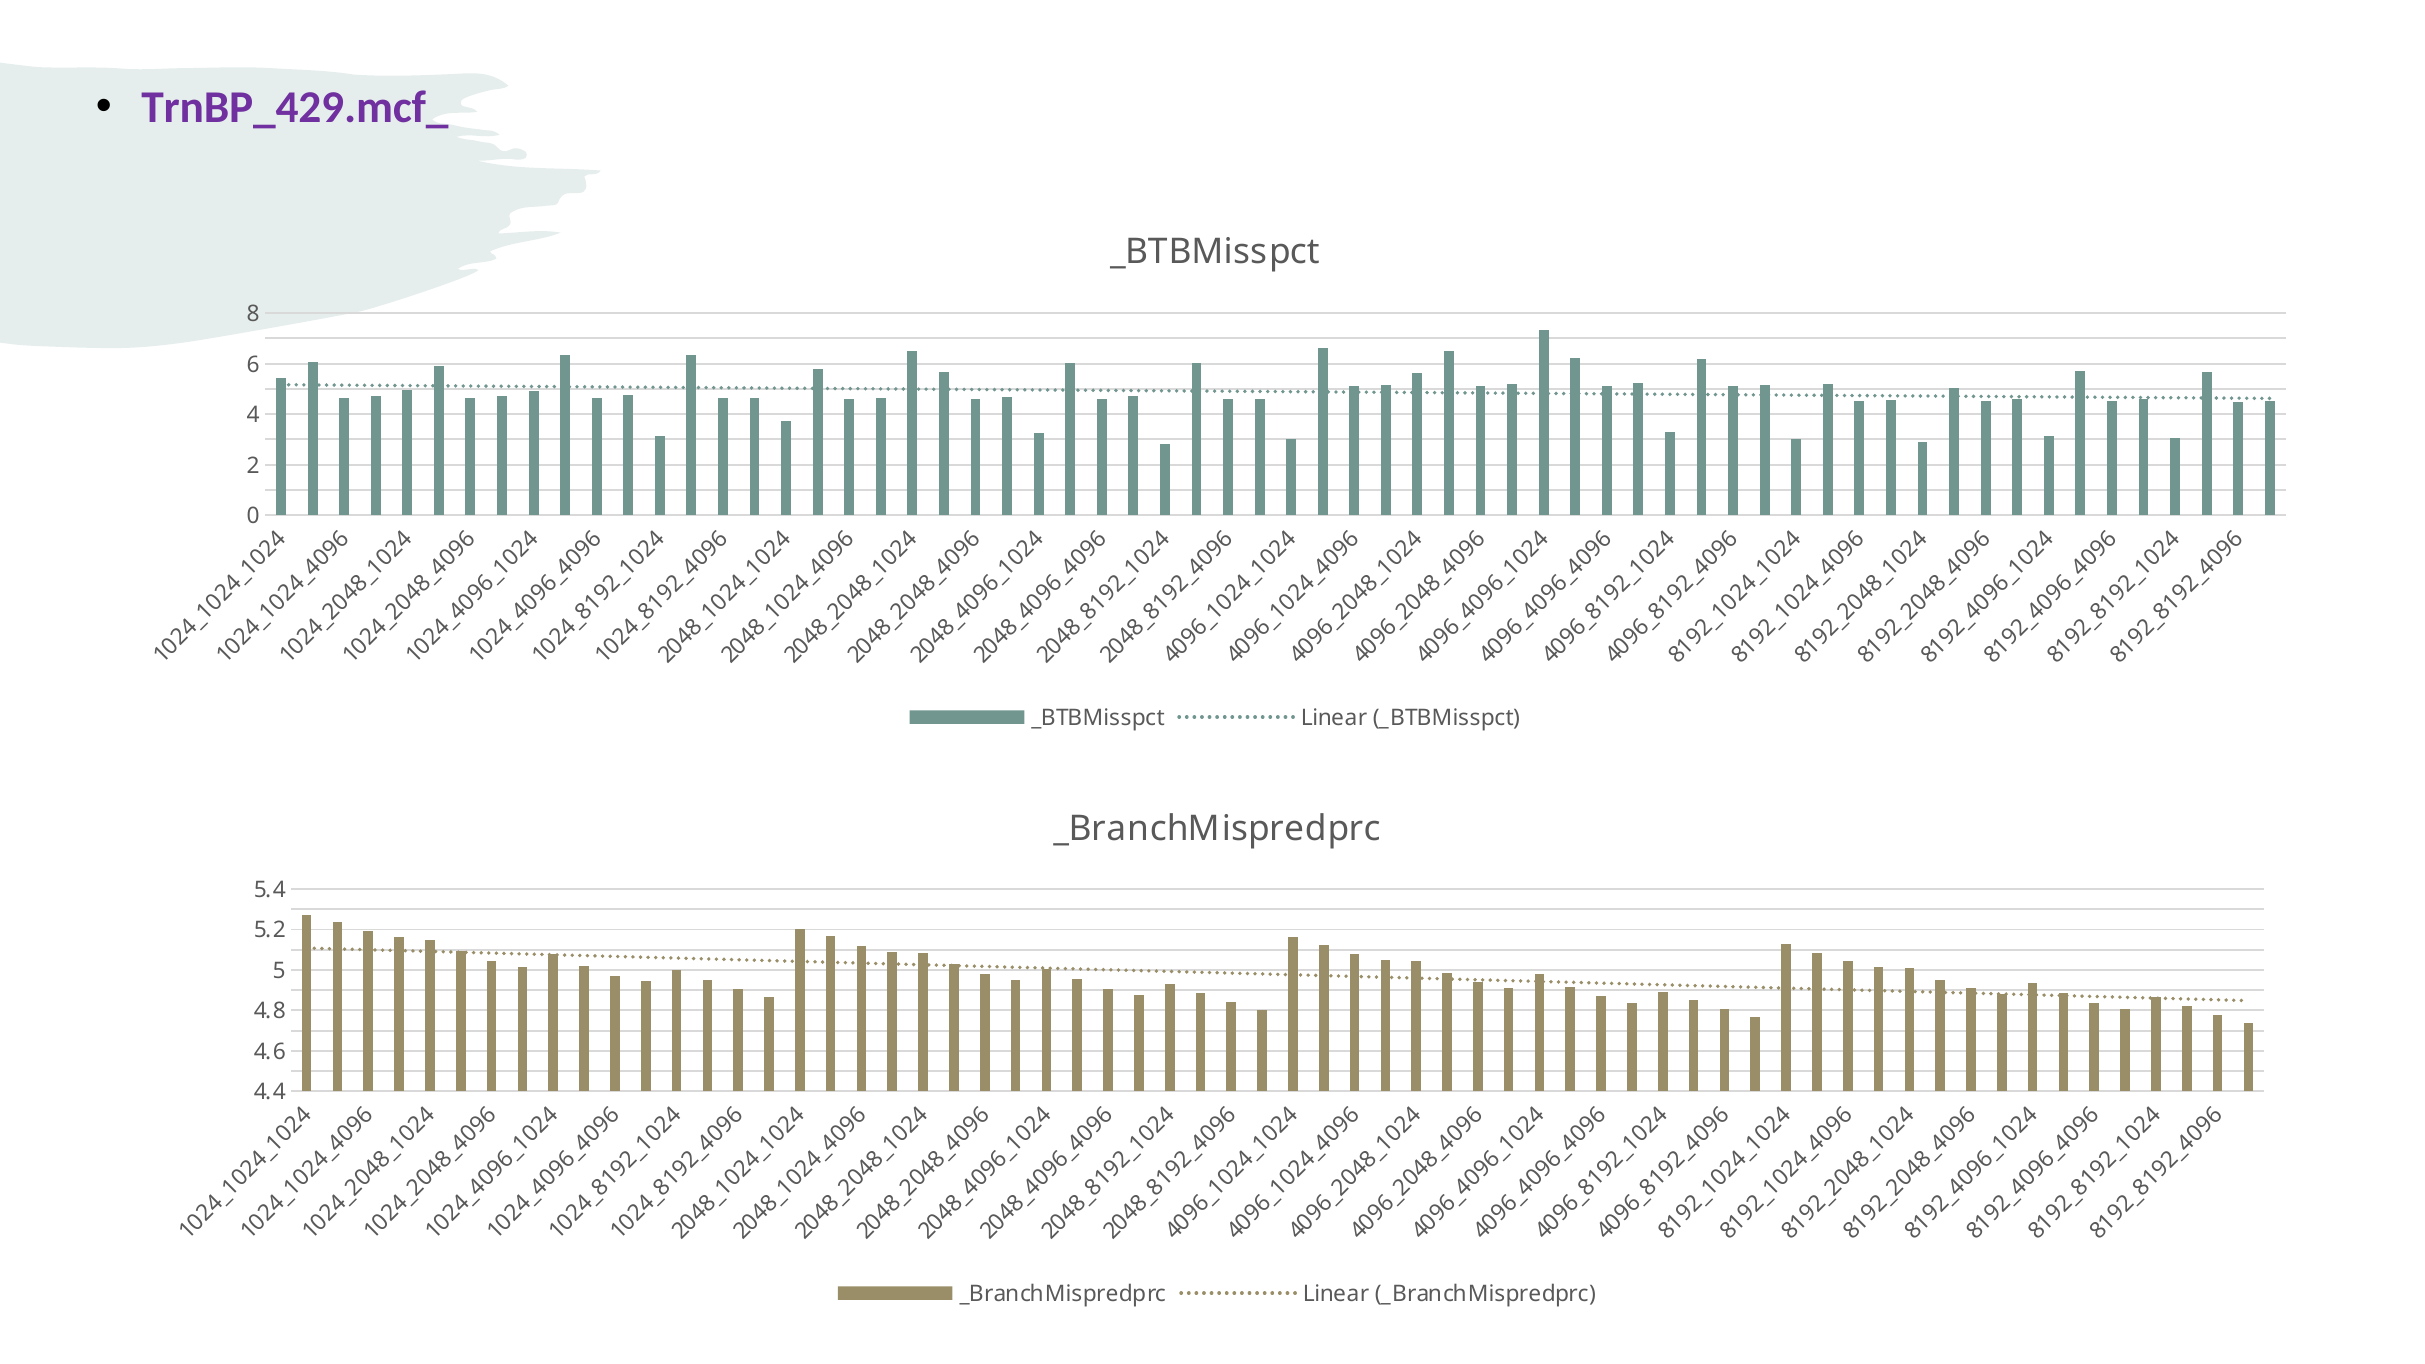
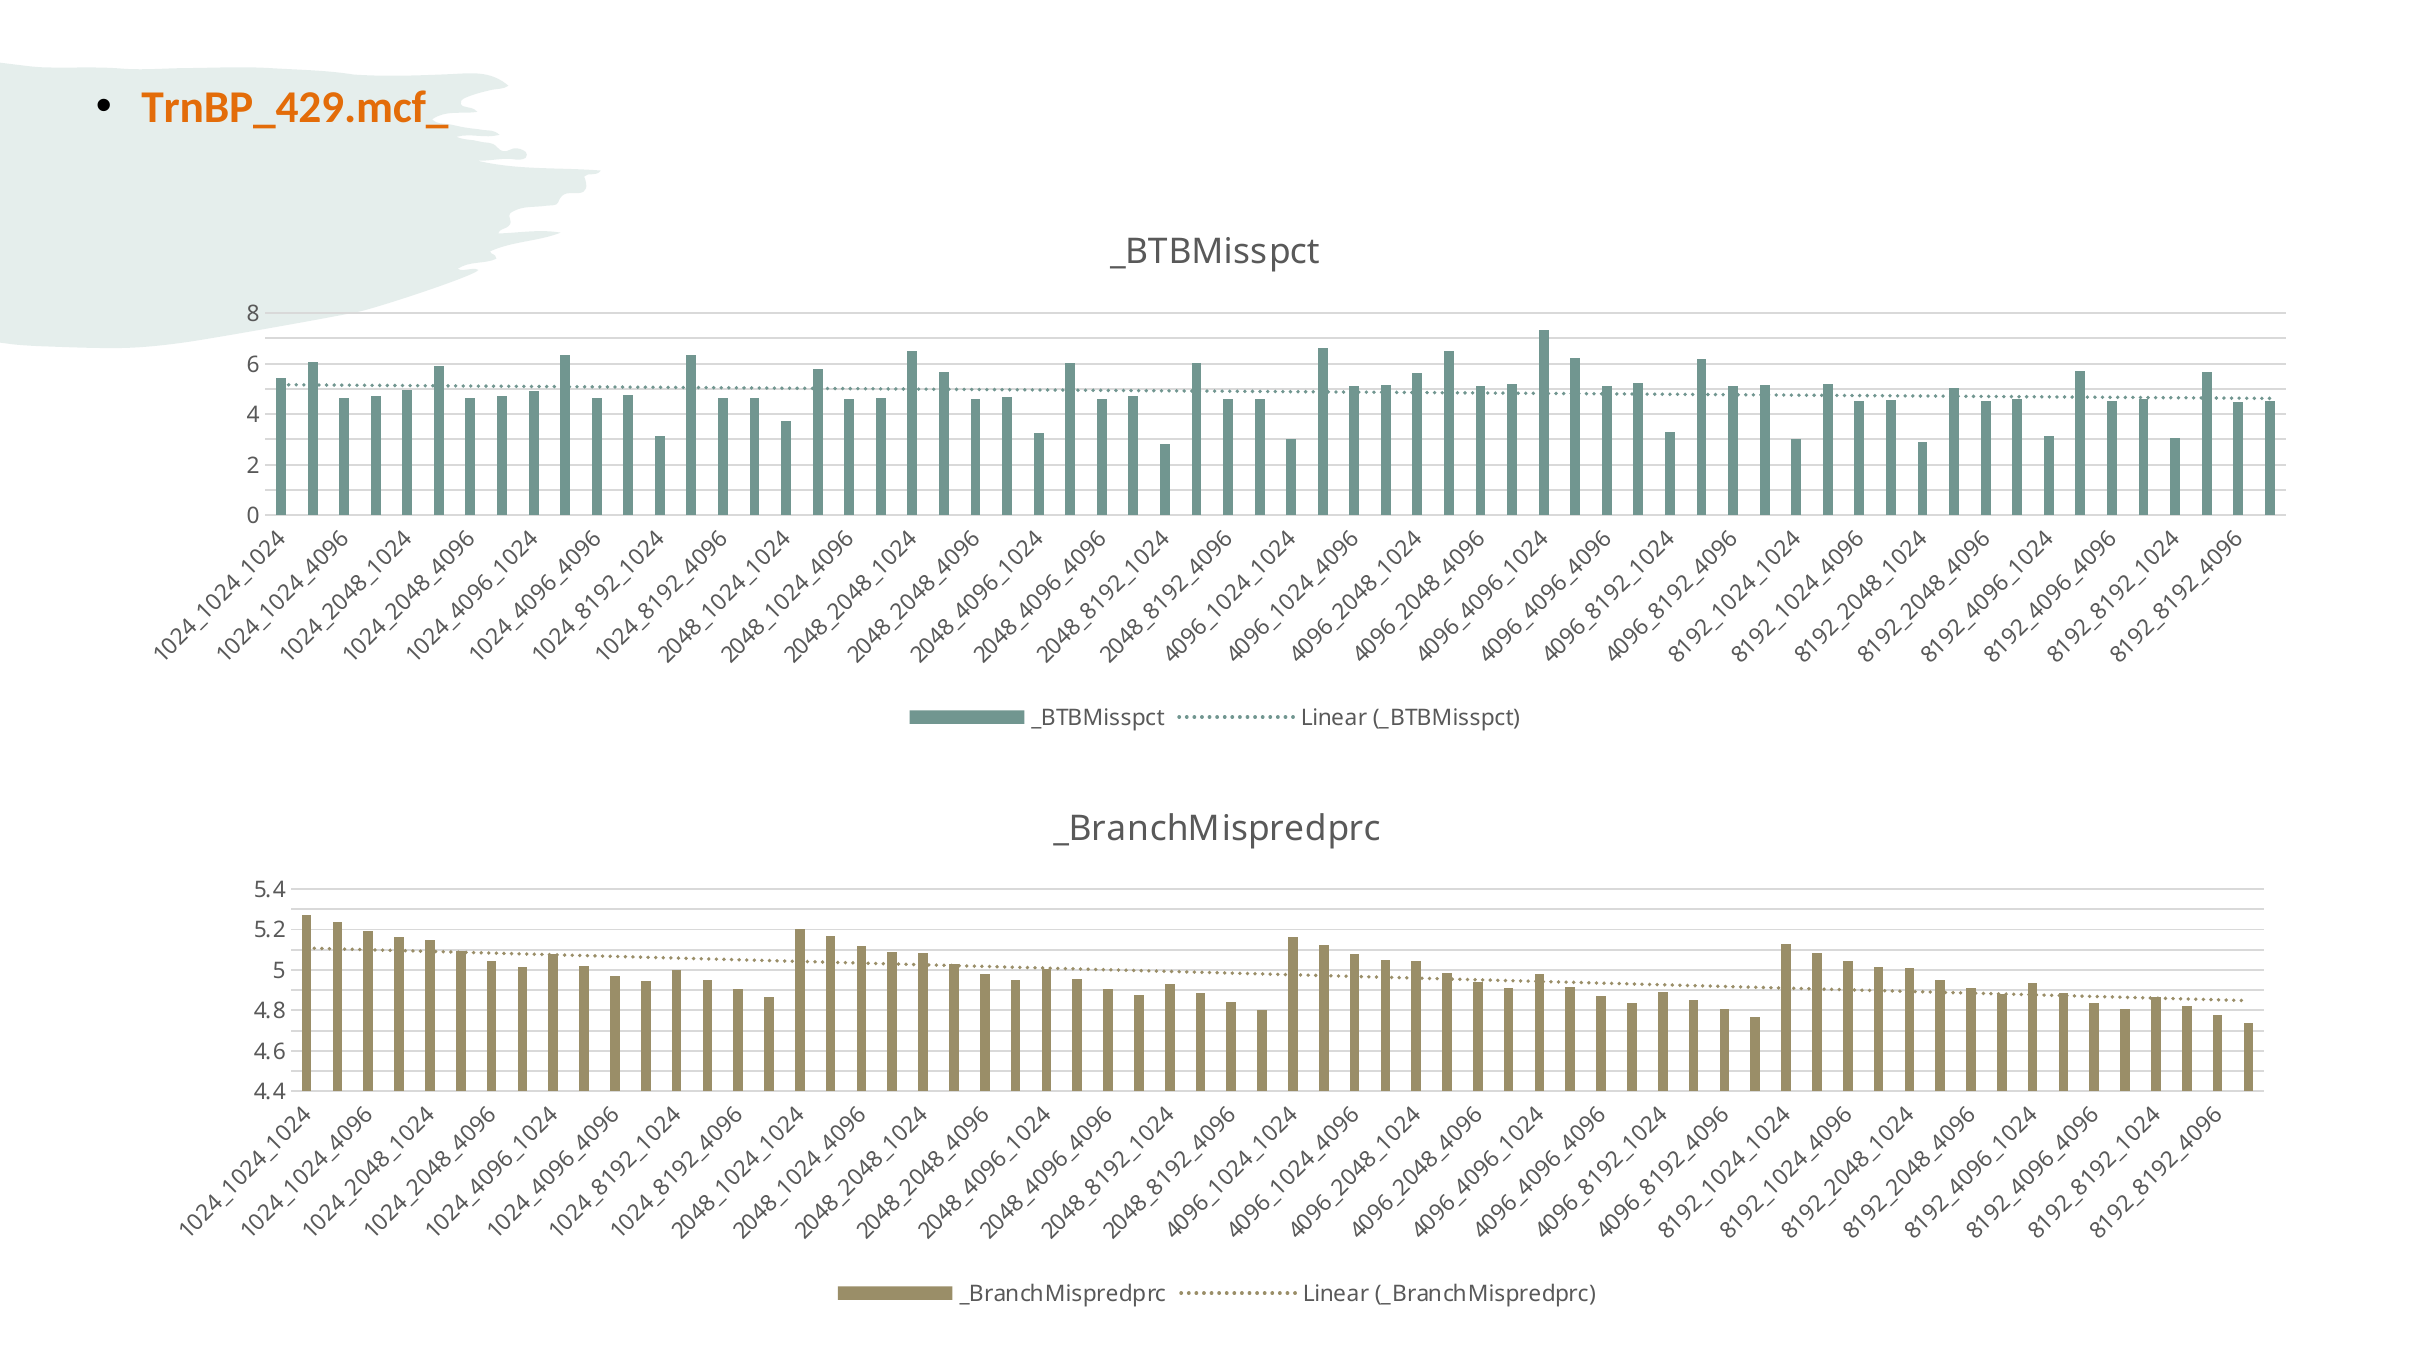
TrnBP_429.mcf_ colour: purple -> orange (295, 108)
